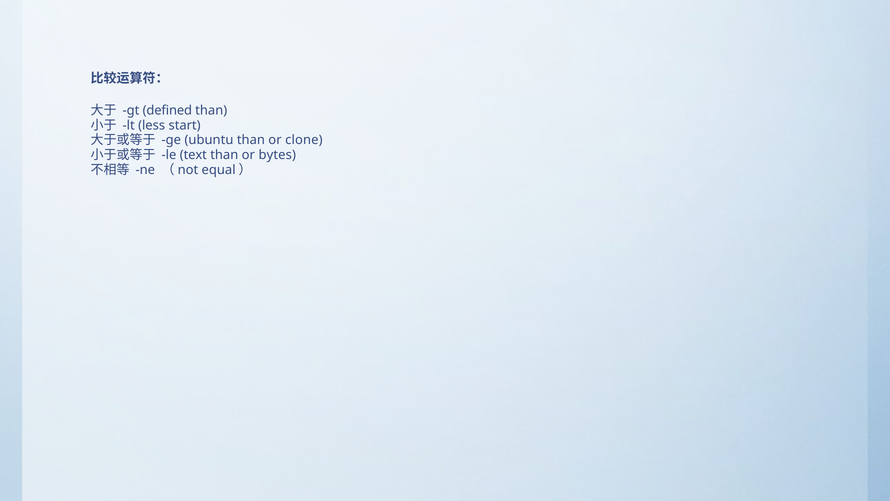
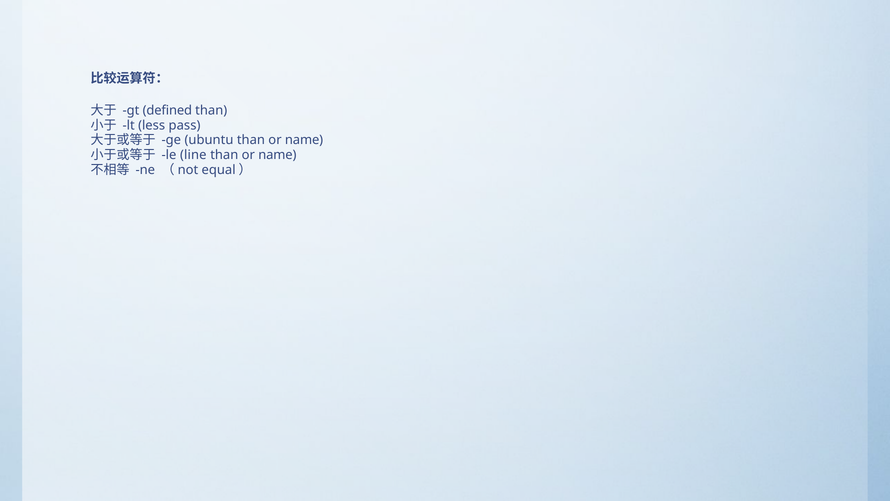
start: start -> pass (185, 125)
clone: clone -> name (304, 140)
text: text -> line (193, 155)
bytes: bytes -> name (277, 155)
